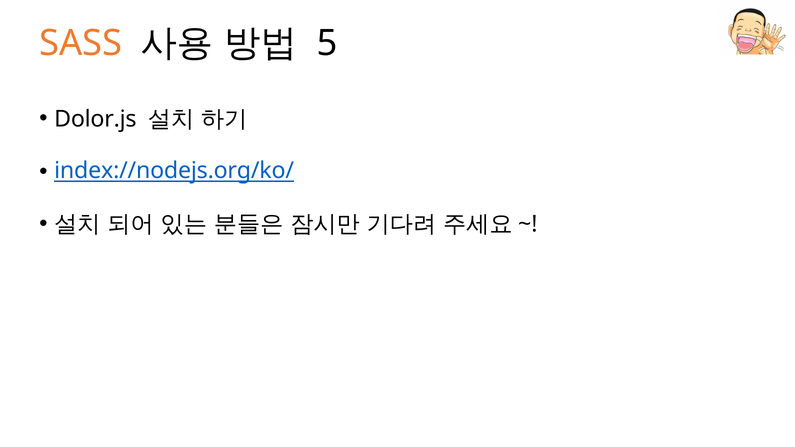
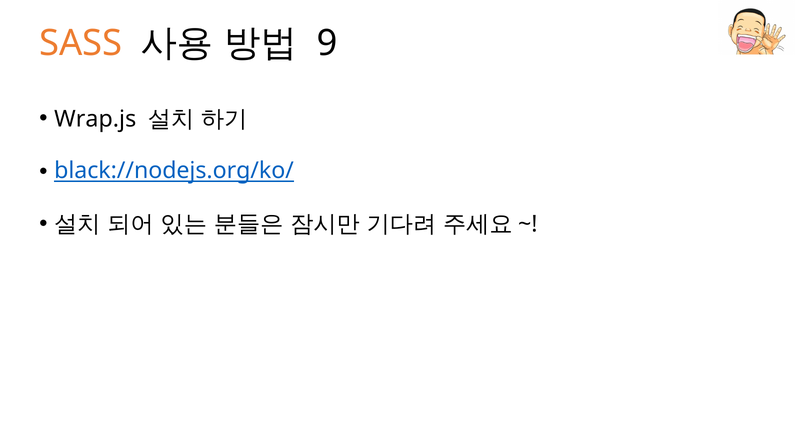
5: 5 -> 9 (327, 43)
Dolor.js: Dolor.js -> Wrap.js (95, 119)
index://nodejs.org/ko/: index://nodejs.org/ko/ -> black://nodejs.org/ko/ (174, 171)
